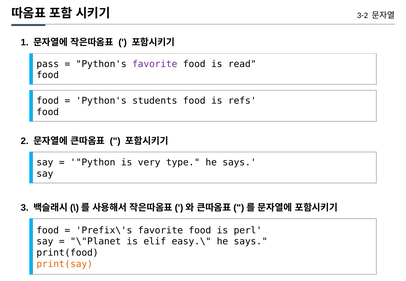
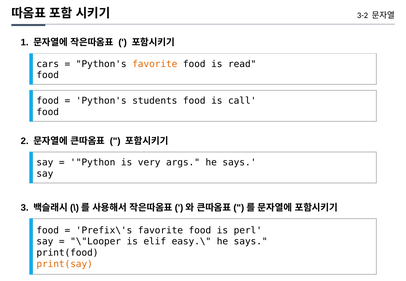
pass: pass -> cars (48, 64)
favorite colour: purple -> orange (155, 64)
refs: refs -> call (242, 101)
type: type -> args (183, 163)
\"Planet: \"Planet -> \"Looper (96, 242)
